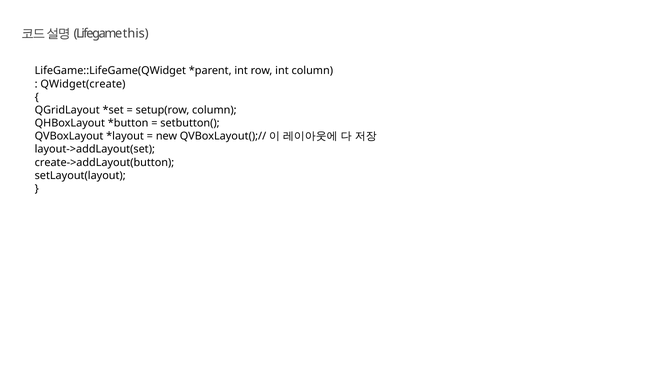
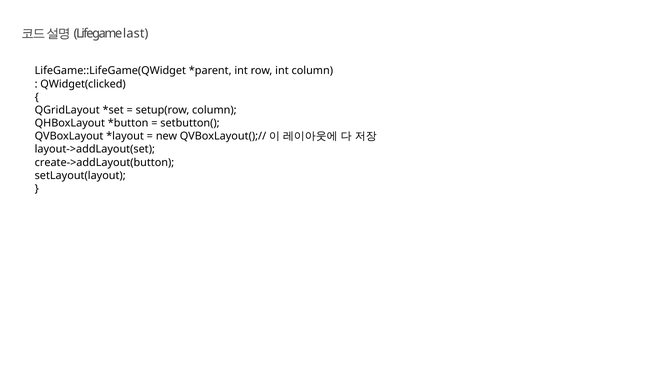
this: this -> last (136, 33)
QWidget(create: QWidget(create -> QWidget(clicked (83, 84)
